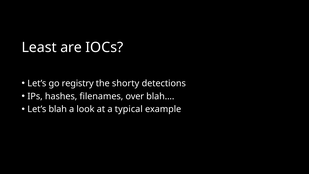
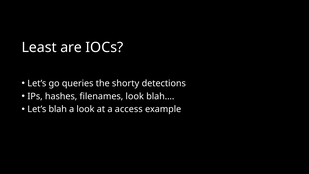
registry: registry -> queries (78, 83)
filenames over: over -> look (135, 96)
typical: typical -> access (129, 109)
